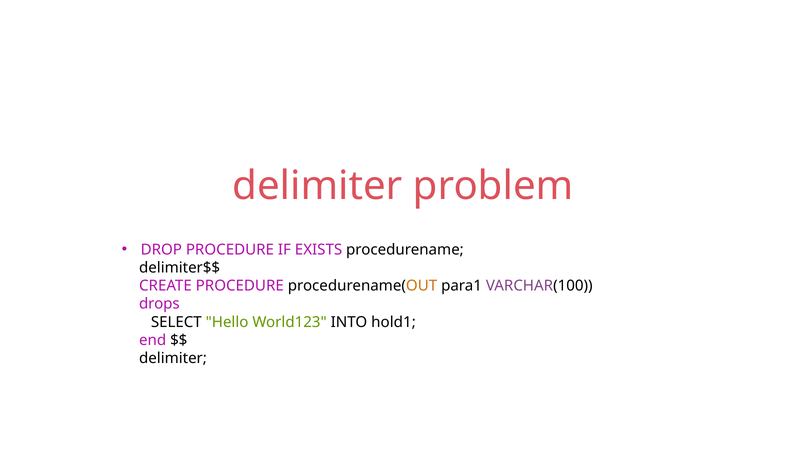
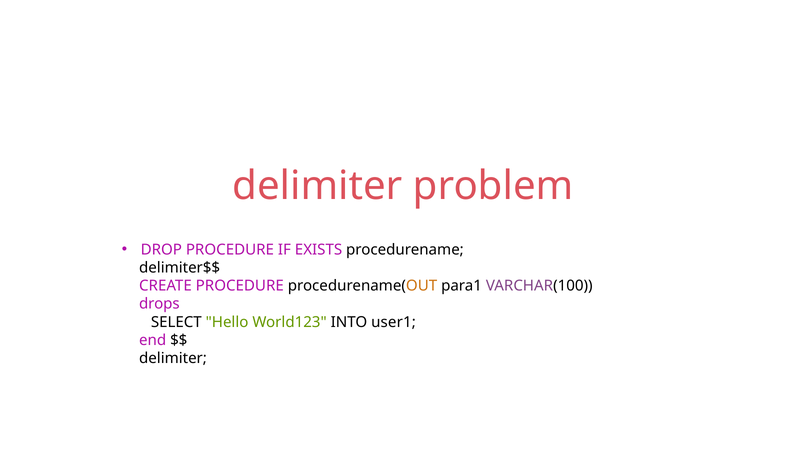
hold1: hold1 -> user1 (393, 322)
